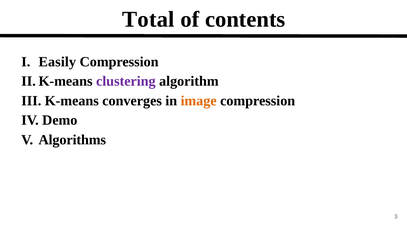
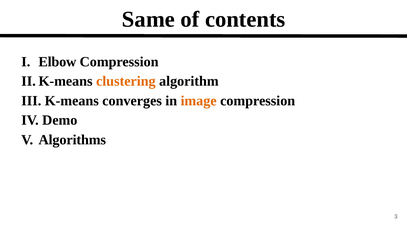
Total: Total -> Same (148, 19)
Easily: Easily -> Elbow (57, 62)
clustering colour: purple -> orange (126, 81)
